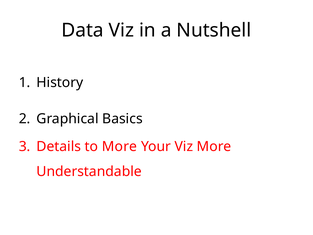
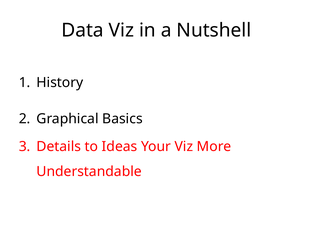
to More: More -> Ideas (120, 146)
